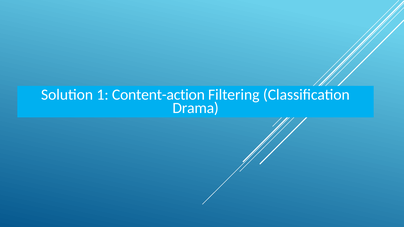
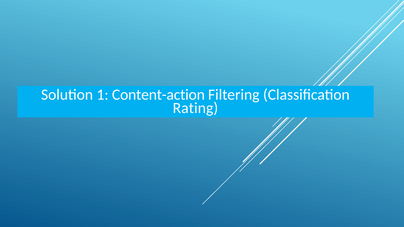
Drama: Drama -> Rating (195, 108)
